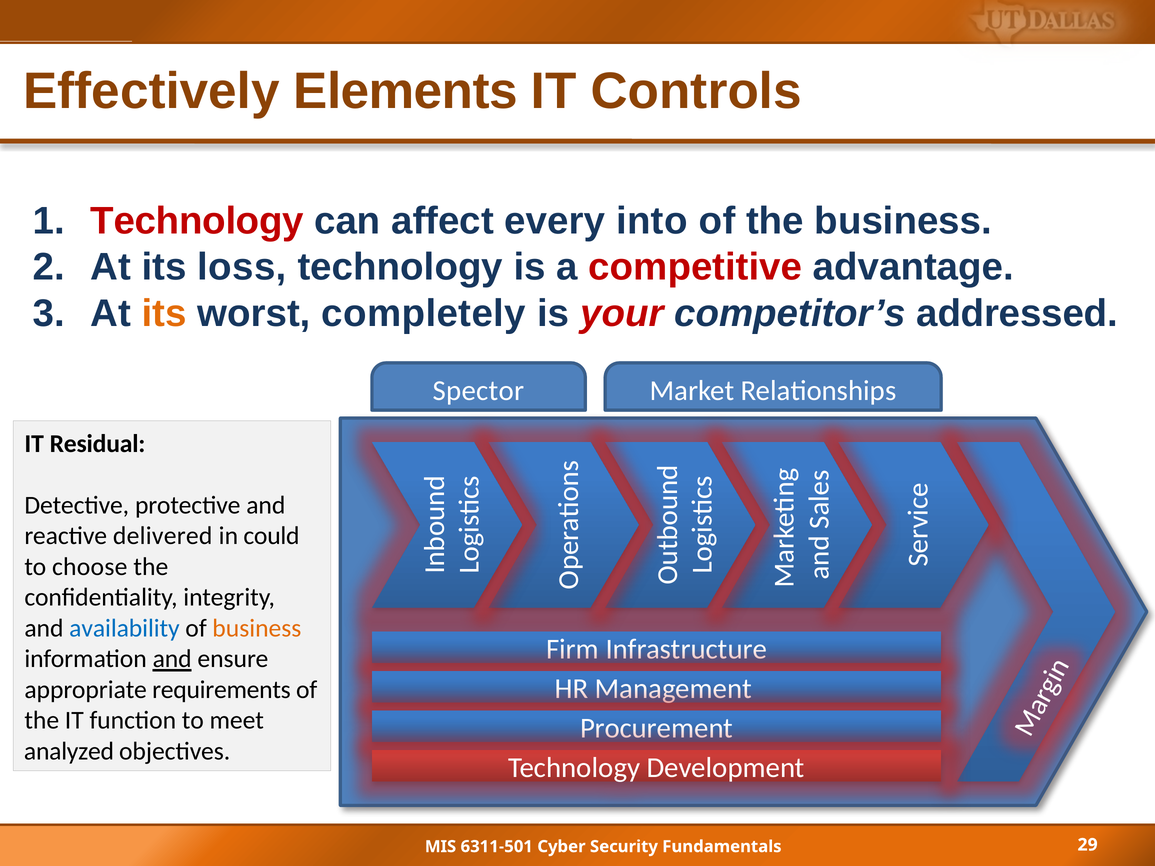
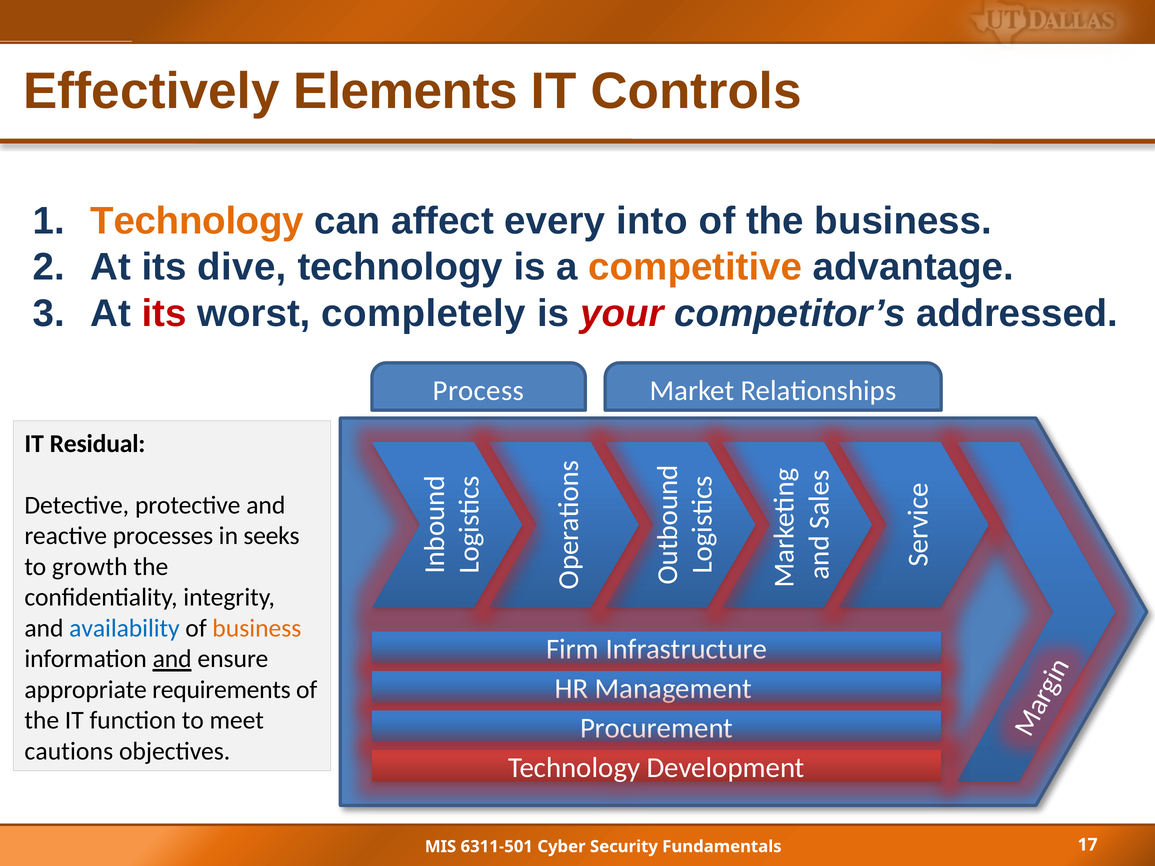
Technology colour: red -> orange (197, 221)
loss: loss -> dive (242, 267)
competitive colour: red -> orange (695, 267)
its colour: orange -> red (164, 314)
Spector: Spector -> Process (478, 391)
delivered: delivered -> processes (163, 536)
could: could -> seeks (271, 536)
choose: choose -> growth (90, 567)
analyzed: analyzed -> cautions (69, 752)
29: 29 -> 17 (1088, 845)
